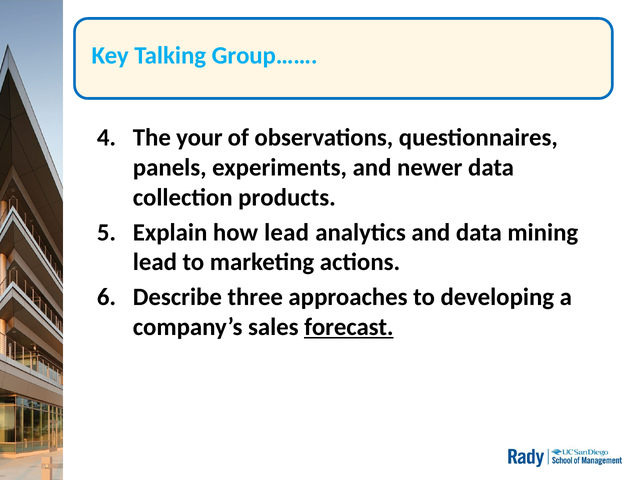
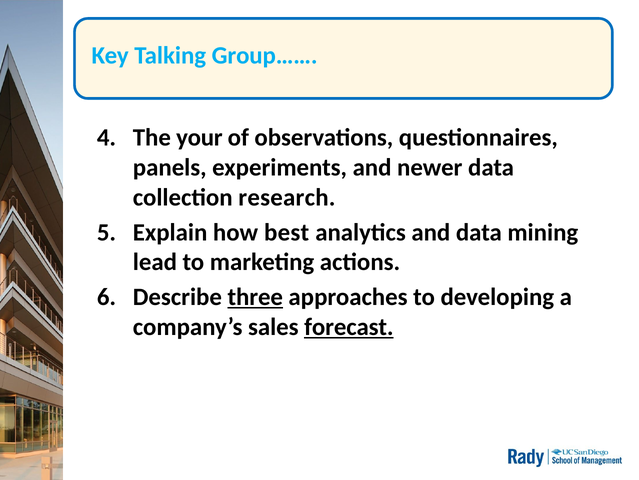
products: products -> research (287, 197)
how lead: lead -> best (287, 232)
three underline: none -> present (255, 297)
